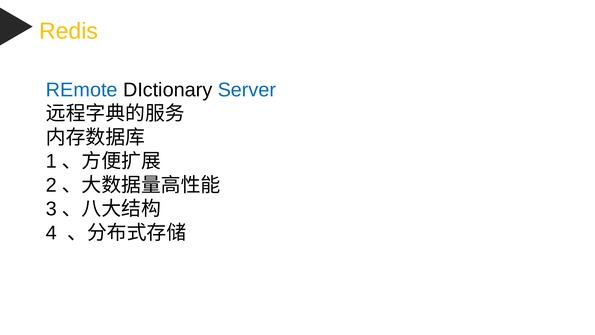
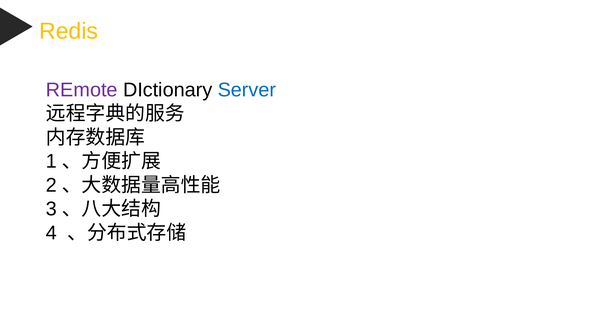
REmote colour: blue -> purple (82, 90)
